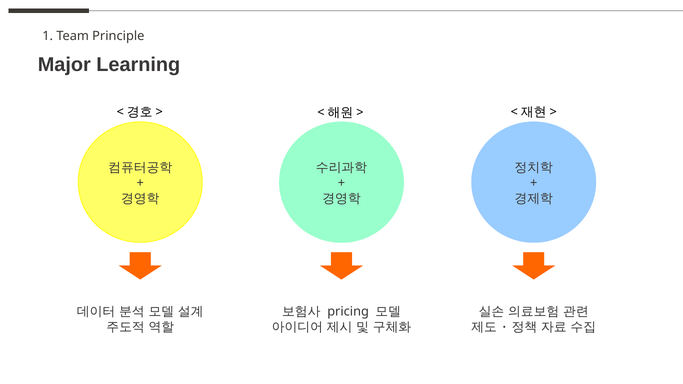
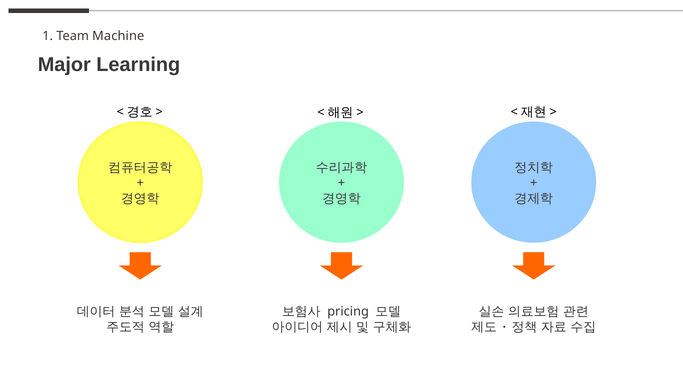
Principle: Principle -> Machine (118, 36)
